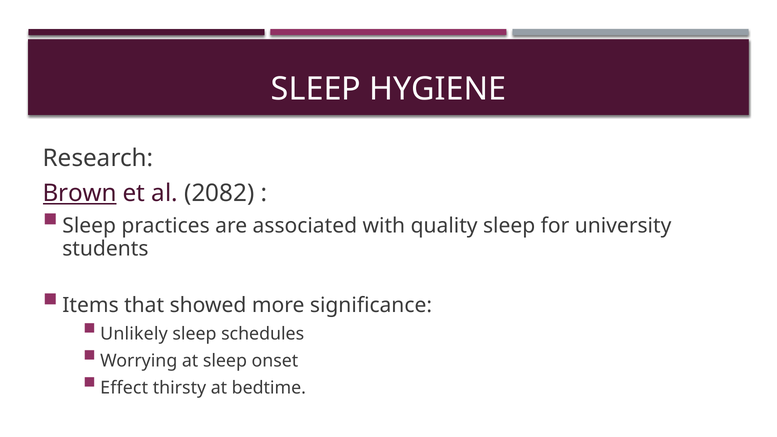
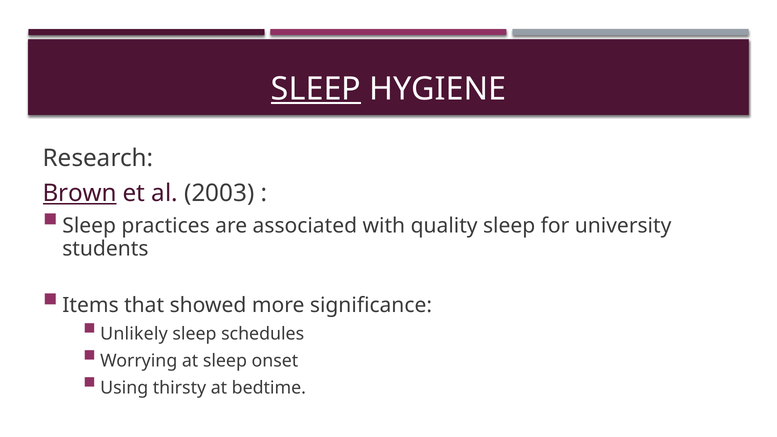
SLEEP underline: none -> present (316, 89)
2082: 2082 -> 2003 (219, 193)
Effect: Effect -> Using (124, 388)
